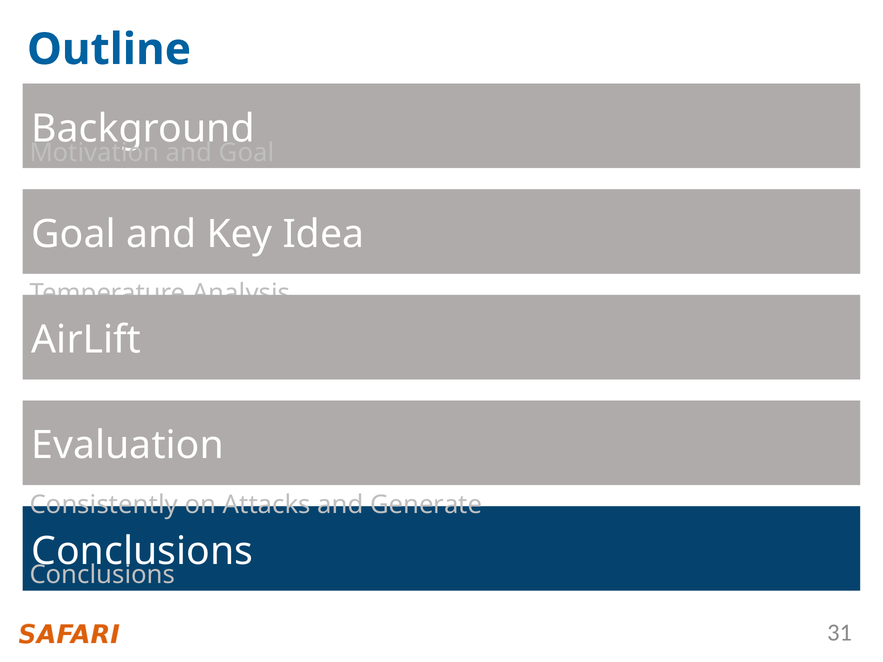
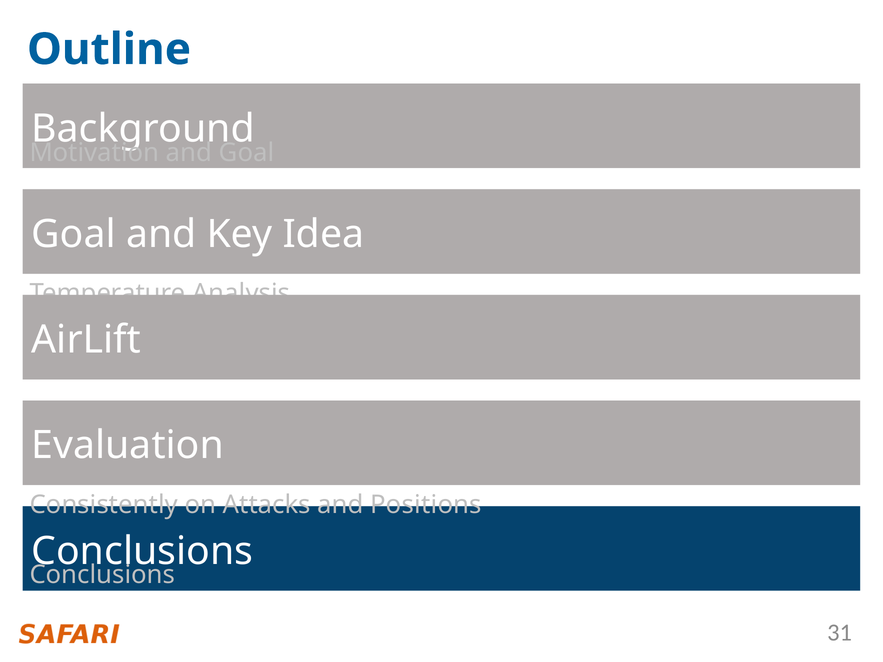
Generate: Generate -> Positions (426, 505)
